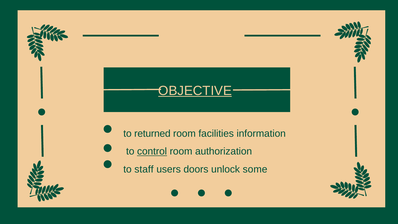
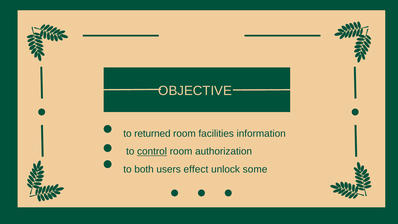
OBJECTIVE underline: present -> none (195, 91)
staff: staff -> both (144, 169)
doors: doors -> effect (196, 169)
